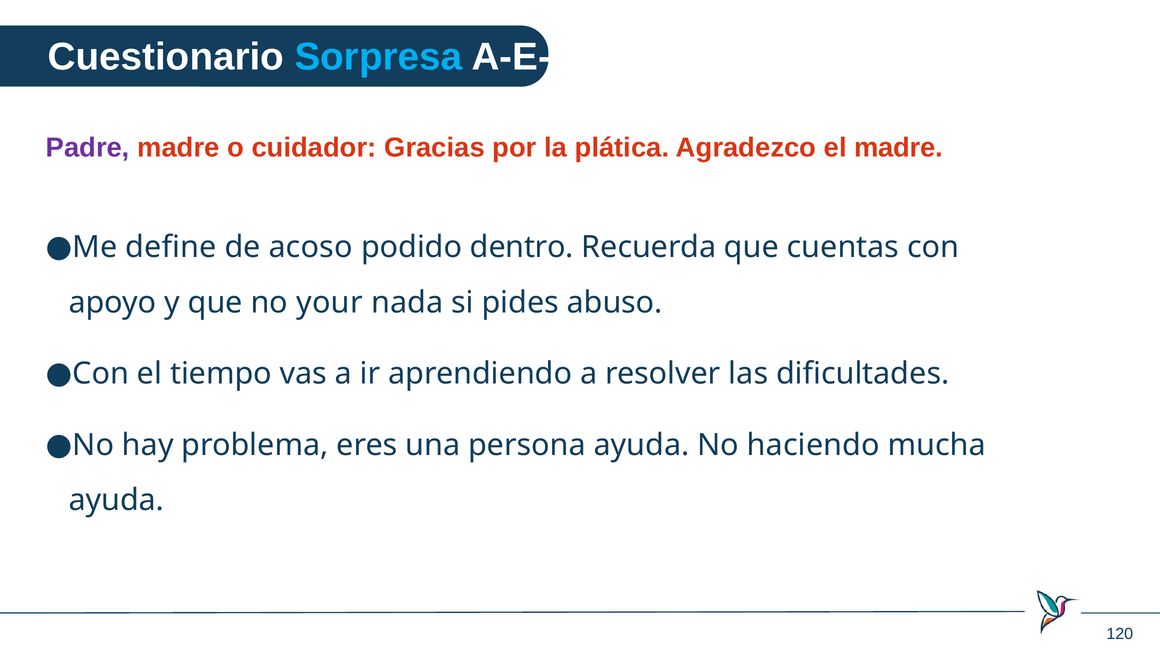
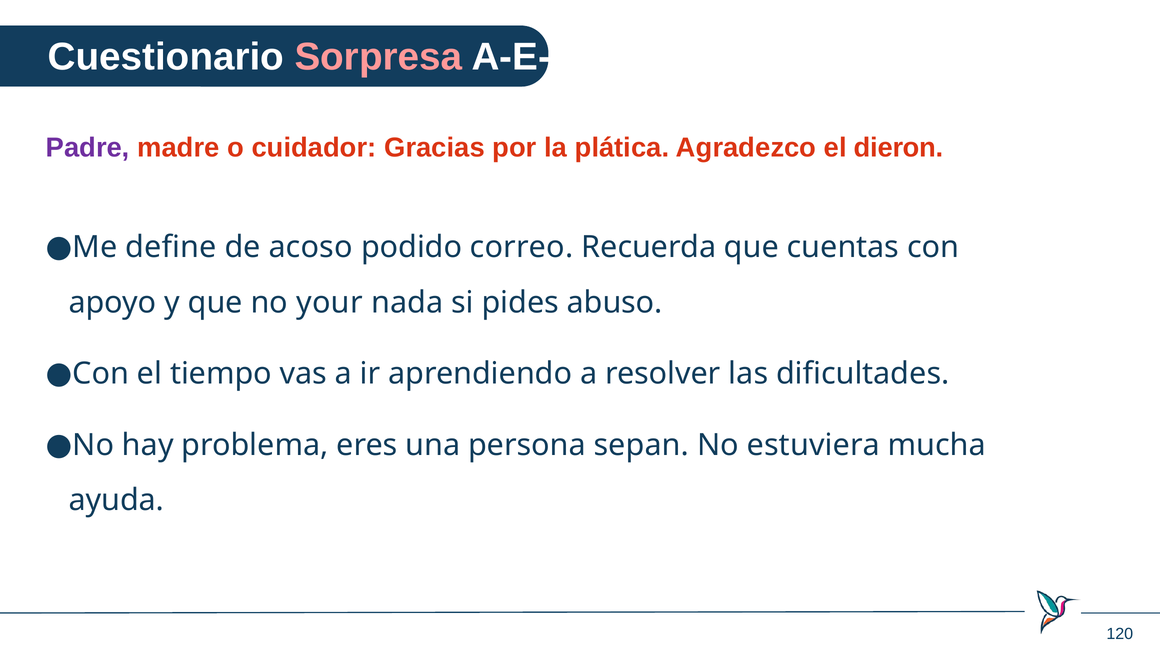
Sorpresa colour: light blue -> pink (378, 57)
el madre: madre -> dieron (899, 147)
dentro: dentro -> correo (522, 247)
persona ayuda: ayuda -> sepan (641, 445)
haciendo: haciendo -> estuviera (813, 445)
